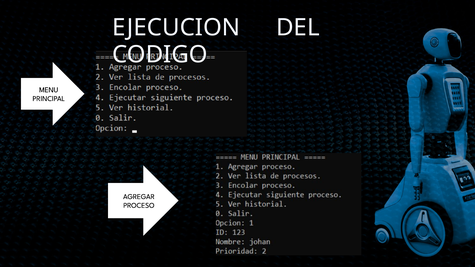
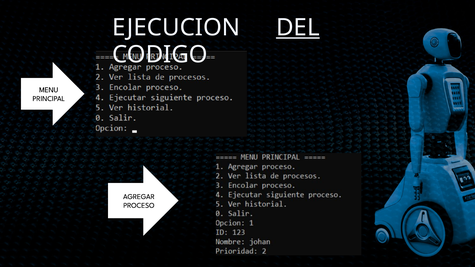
DEL underline: none -> present (298, 28)
